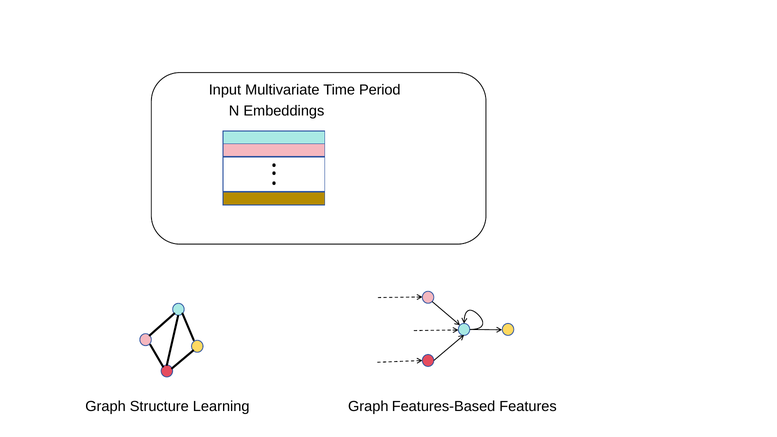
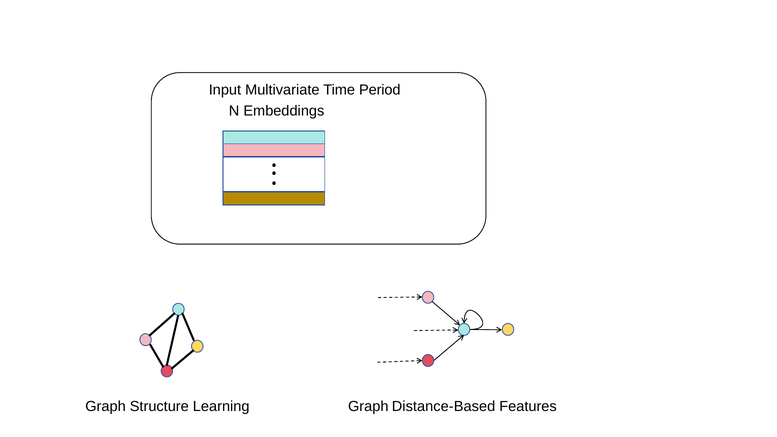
Features-Based: Features-Based -> Distance-Based (444, 406)
